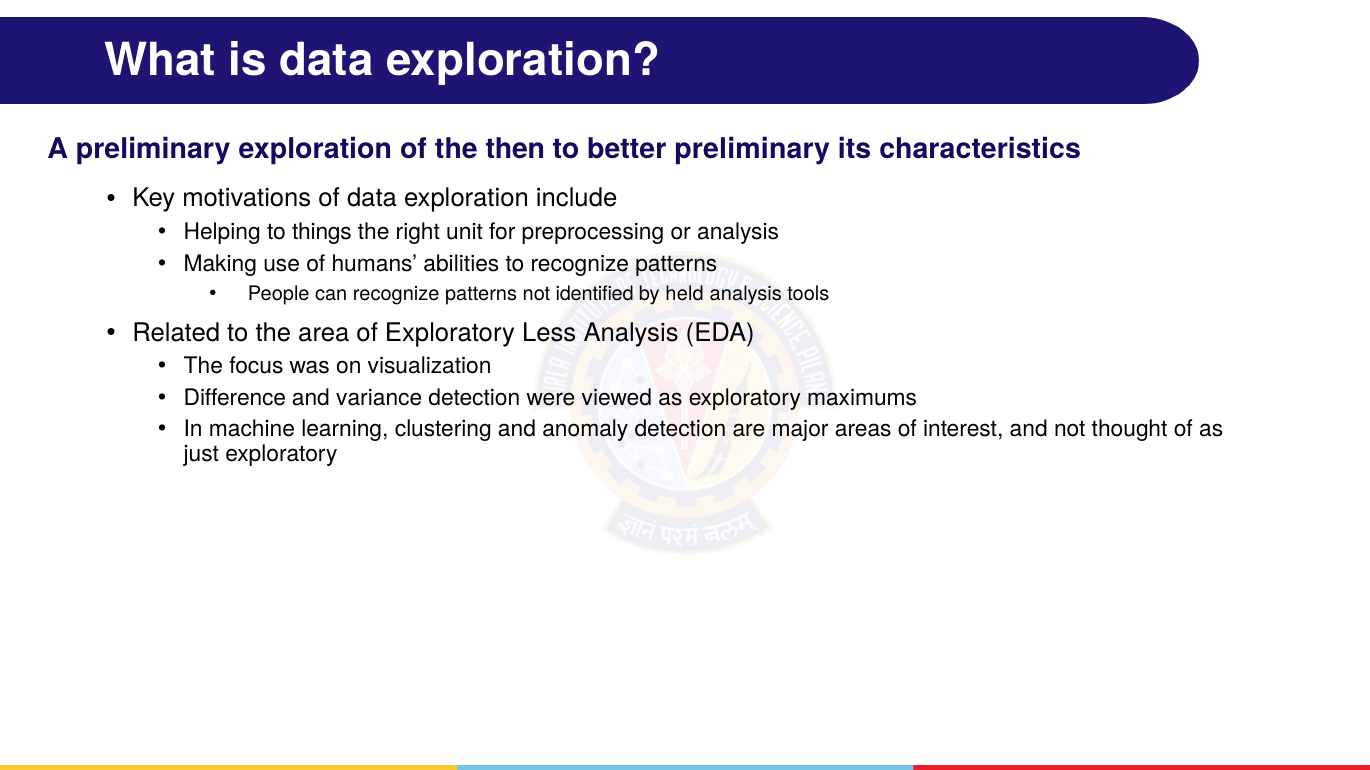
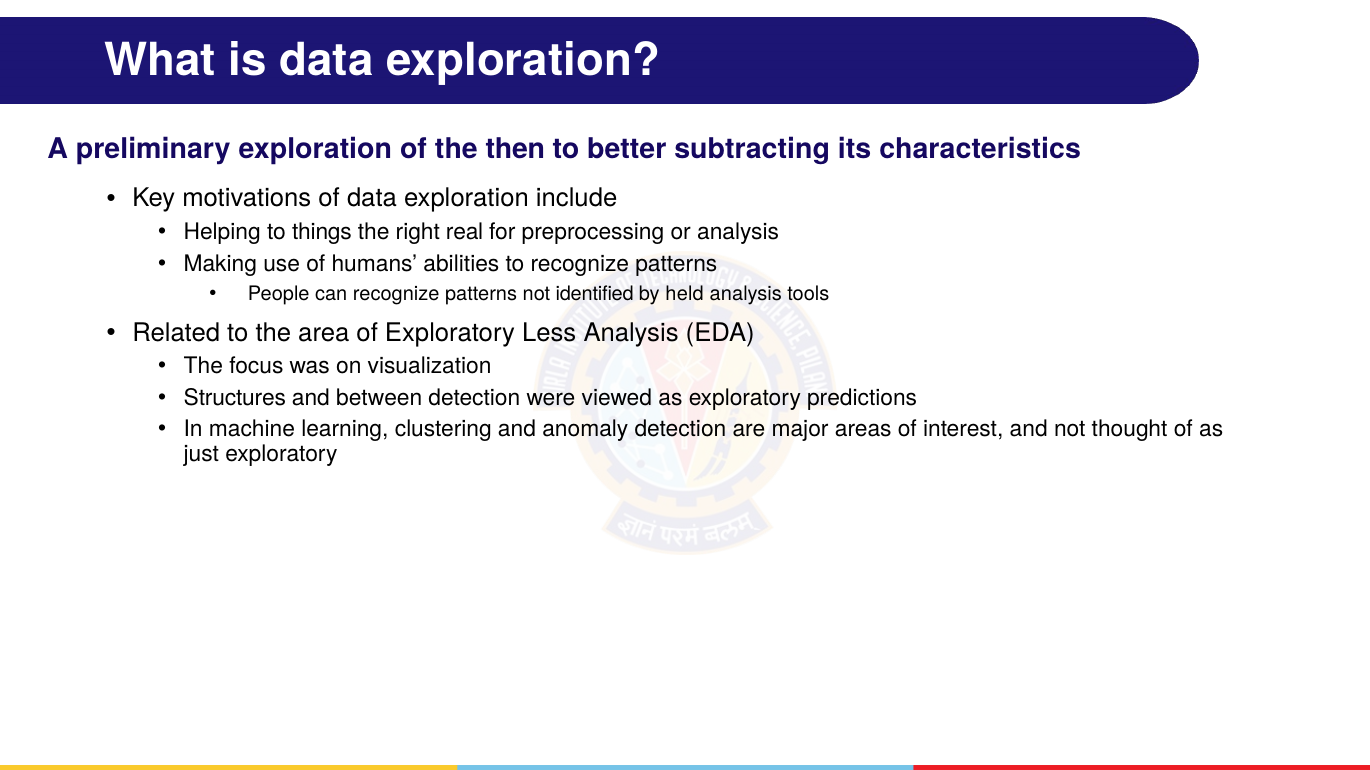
better preliminary: preliminary -> subtracting (752, 149)
unit: unit -> real (465, 232)
Difference: Difference -> Structures (235, 398)
variance: variance -> between (379, 398)
maximums: maximums -> predictions (862, 398)
